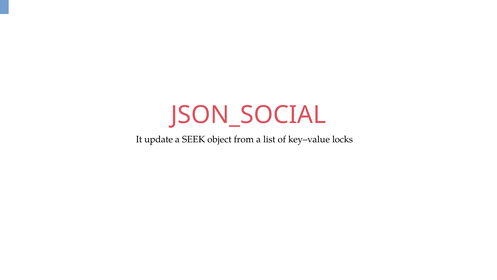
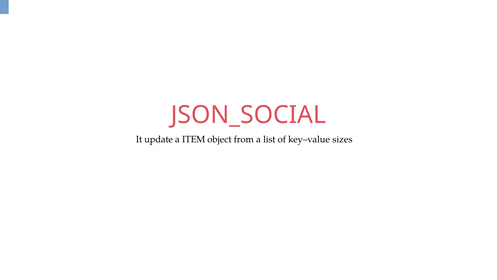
SEEK: SEEK -> ITEM (194, 139)
locks: locks -> sizes (342, 139)
